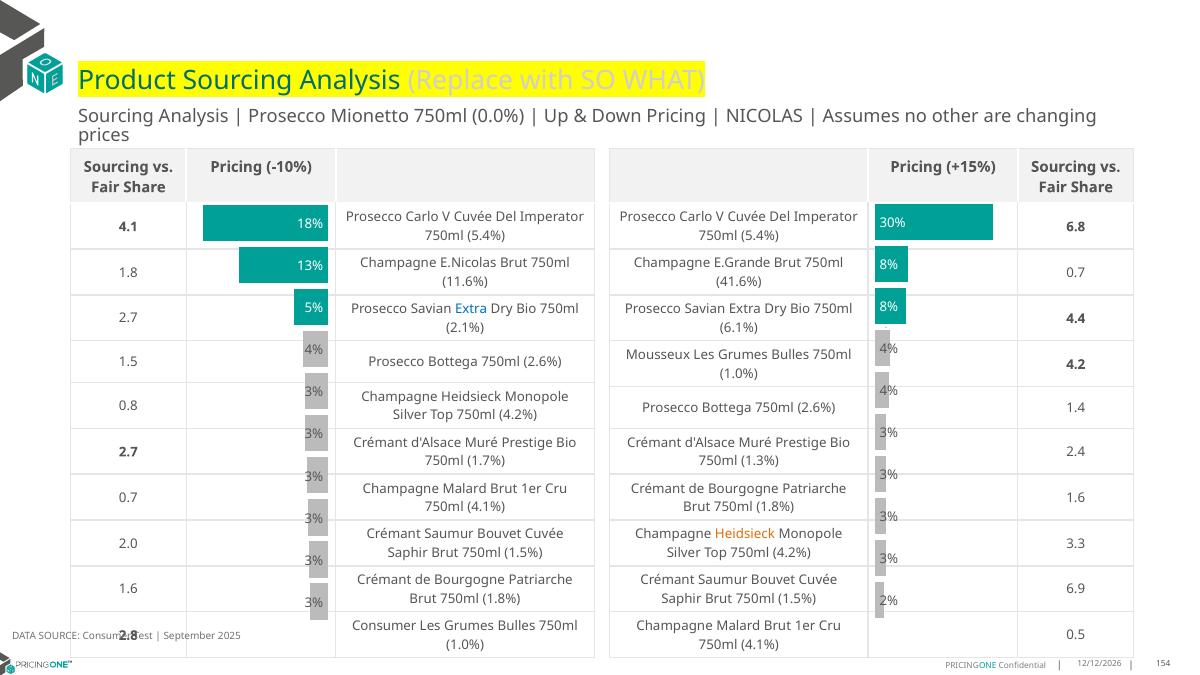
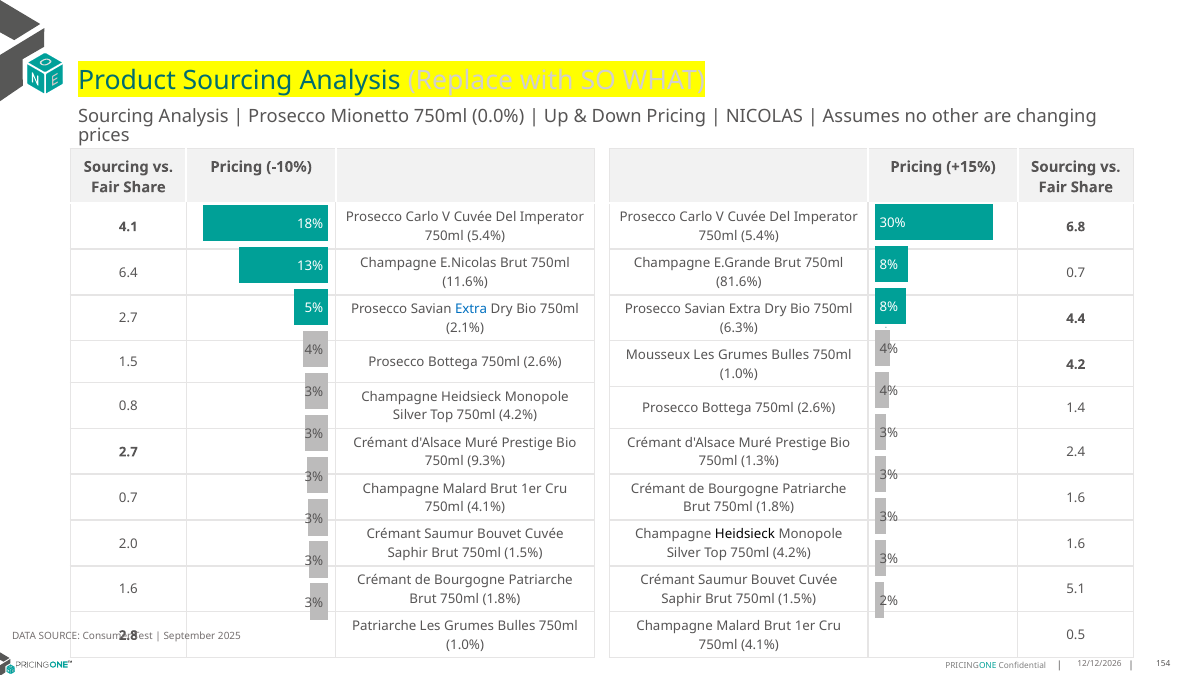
1.8: 1.8 -> 6.4 (128, 273)
41.6%: 41.6% -> 81.6% (739, 282)
6.1%: 6.1% -> 6.3% (739, 328)
1.7%: 1.7% -> 9.3% (486, 461)
Heidsieck colour: orange -> black (745, 535)
3.3: 3.3 -> 1.6 (1076, 544)
6.9: 6.9 -> 5.1 (1076, 590)
Consumer: Consumer -> Patriarche (384, 626)
